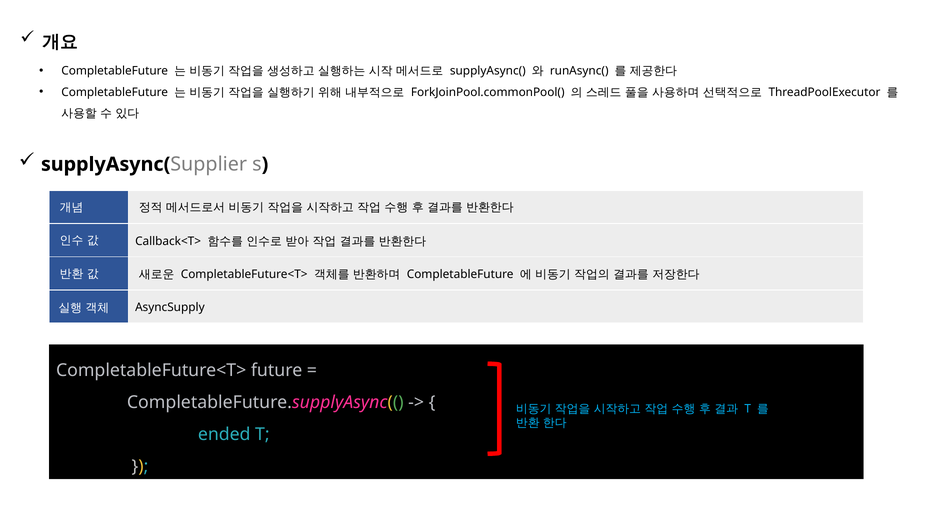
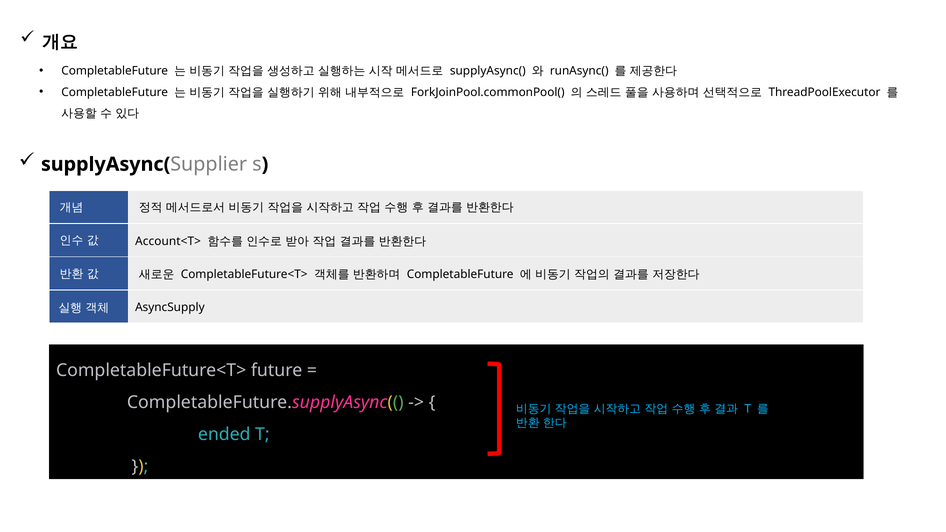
Callback<T>: Callback<T> -> Account<T> (168, 241)
